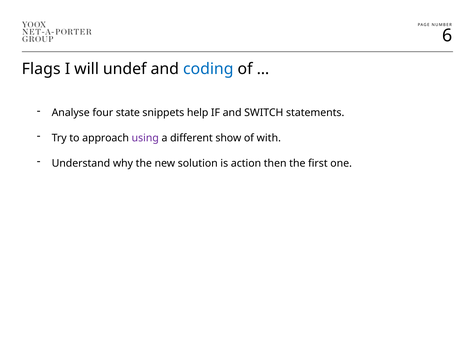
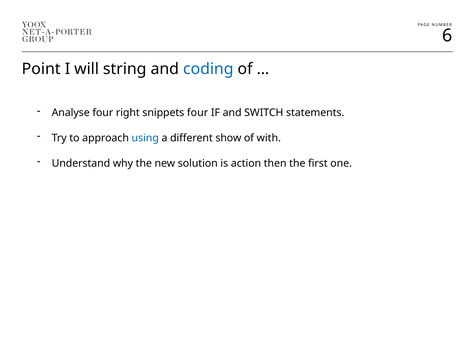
Flags: Flags -> Point (41, 69)
undef: undef -> string (125, 69)
state: state -> right (128, 112)
snippets help: help -> four (198, 112)
using colour: purple -> blue (145, 138)
